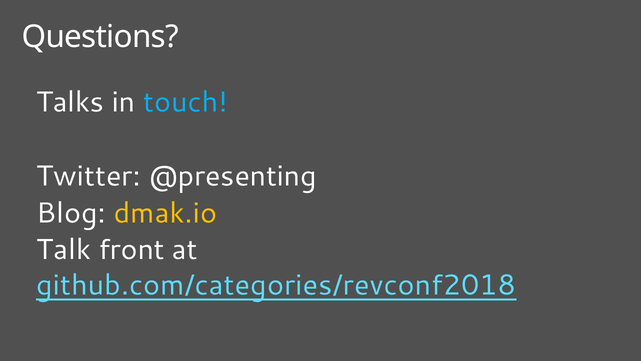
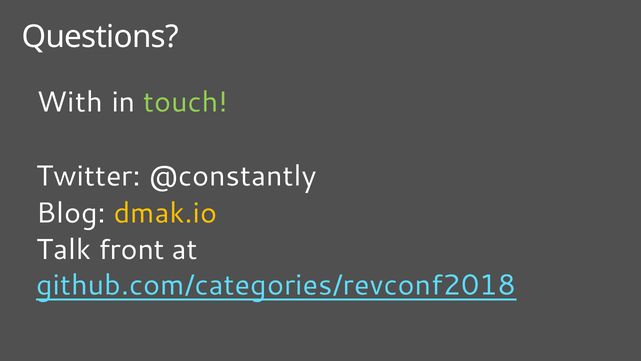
Talks: Talks -> With (70, 102)
touch colour: light blue -> light green (185, 102)
@presenting: @presenting -> @constantly (233, 176)
